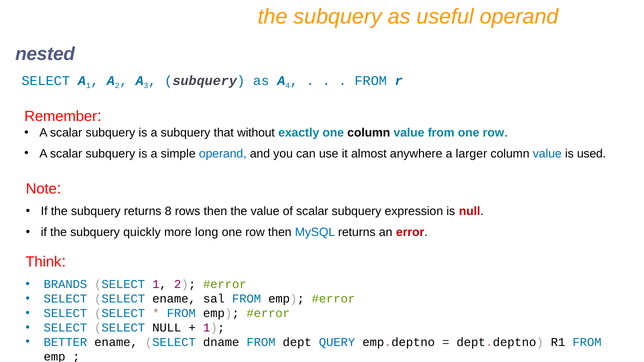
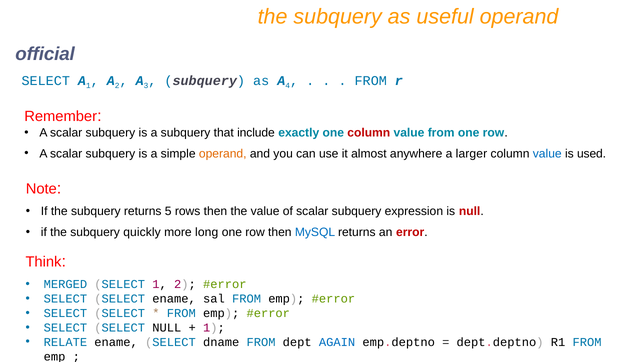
nested: nested -> official (45, 54)
without: without -> include (256, 133)
column colour: black -> red (369, 133)
operand colour: blue -> orange (223, 154)
8: 8 -> 5 (168, 212)
BRANDS: BRANDS -> MERGED (65, 284)
BETTER: BETTER -> RELATE (65, 342)
QUERY: QUERY -> AGAIN (337, 342)
